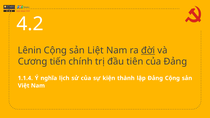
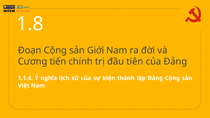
4.2: 4.2 -> 1.8 (30, 24)
Lênin: Lênin -> Đoạn (30, 50)
Liệt: Liệt -> Giới (96, 50)
đời underline: present -> none (148, 50)
